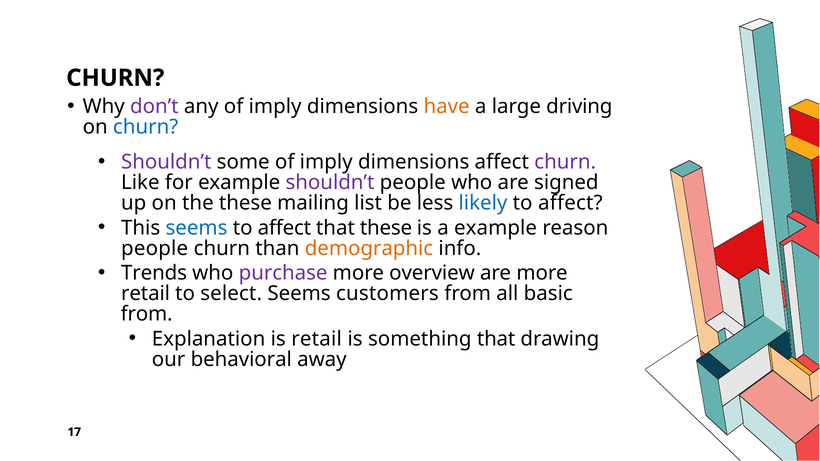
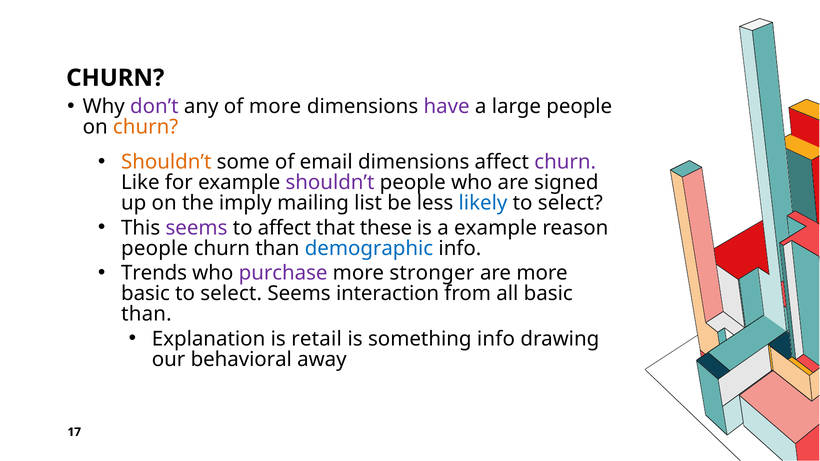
any of imply: imply -> more (275, 107)
have colour: orange -> purple (447, 107)
large driving: driving -> people (579, 107)
churn colour: blue -> orange (146, 127)
Shouldn’t colour: purple -> orange (166, 162)
some of imply: imply -> email (326, 162)
the these: these -> imply (245, 203)
affect: affect -> select (570, 203)
seems colour: blue -> purple (196, 228)
demographic colour: orange -> blue (369, 248)
overview: overview -> stronger (432, 273)
retail: retail -> basic (145, 294)
customers: customers -> interaction (388, 294)
from: from -> than (146, 314)
something that: that -> info (496, 339)
